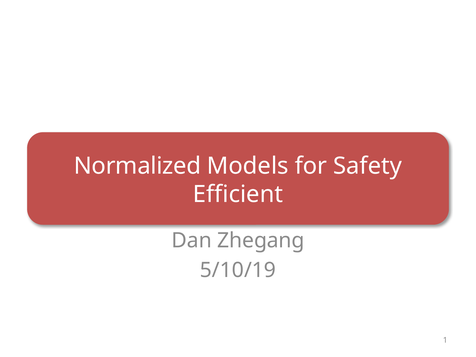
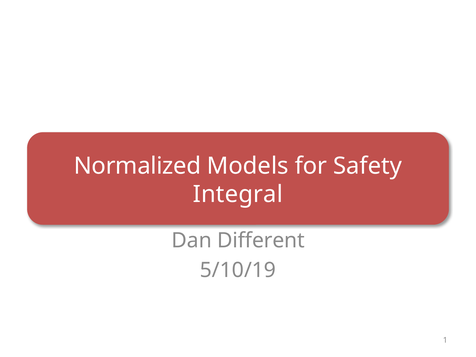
Efficient: Efficient -> Integral (238, 194)
Zhegang: Zhegang -> Different (261, 241)
